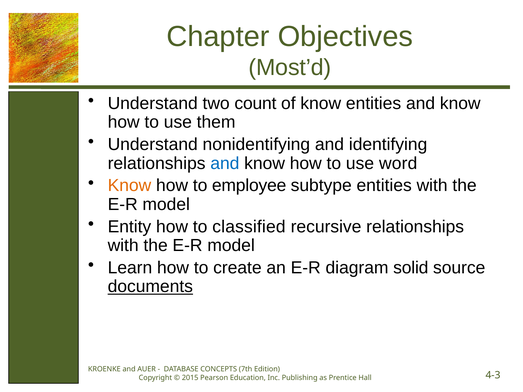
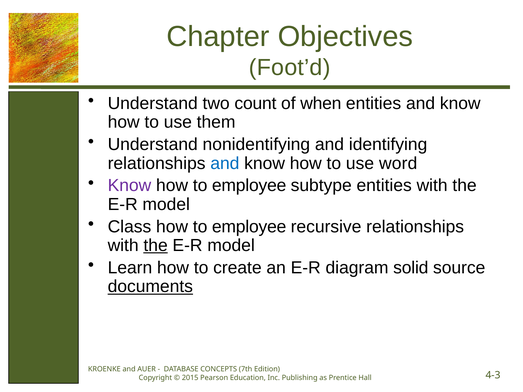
Most’d: Most’d -> Foot’d (290, 67)
of know: know -> when (321, 103)
Know colour: orange -> purple (129, 186)
Entity: Entity -> Class (129, 227)
classified: classified -> employee (249, 227)
the underline: none -> present (156, 246)
